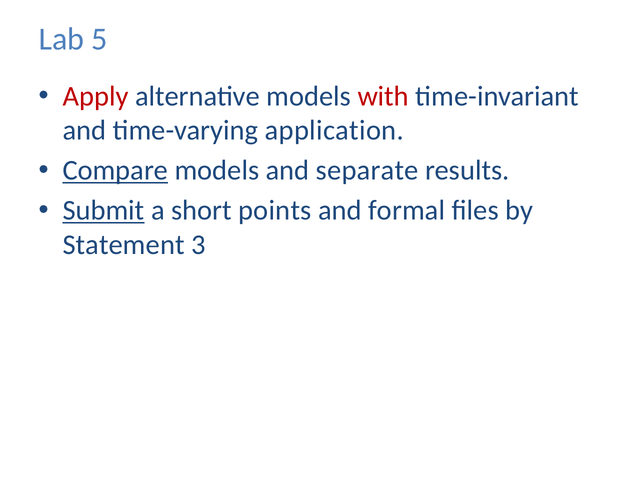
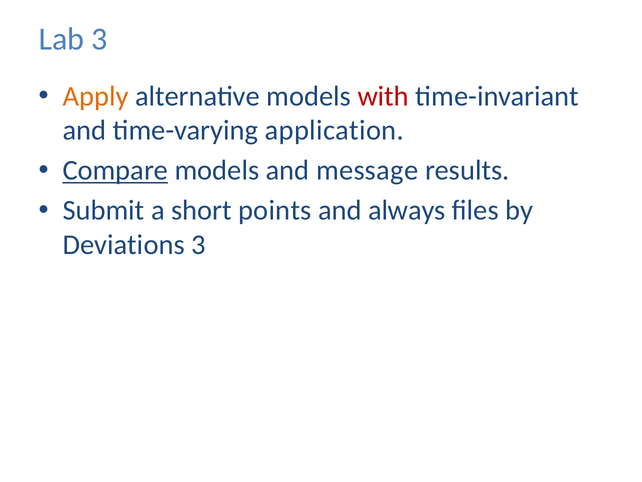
Lab 5: 5 -> 3 (100, 39)
Apply colour: red -> orange (96, 96)
separate: separate -> message (367, 170)
Submit underline: present -> none (104, 210)
formal: formal -> always (407, 210)
Statement: Statement -> Deviations (124, 245)
